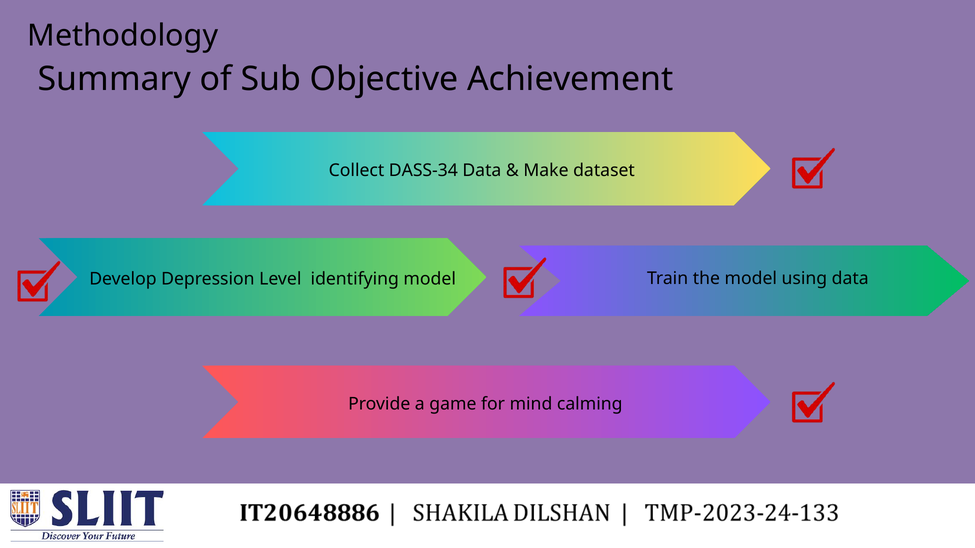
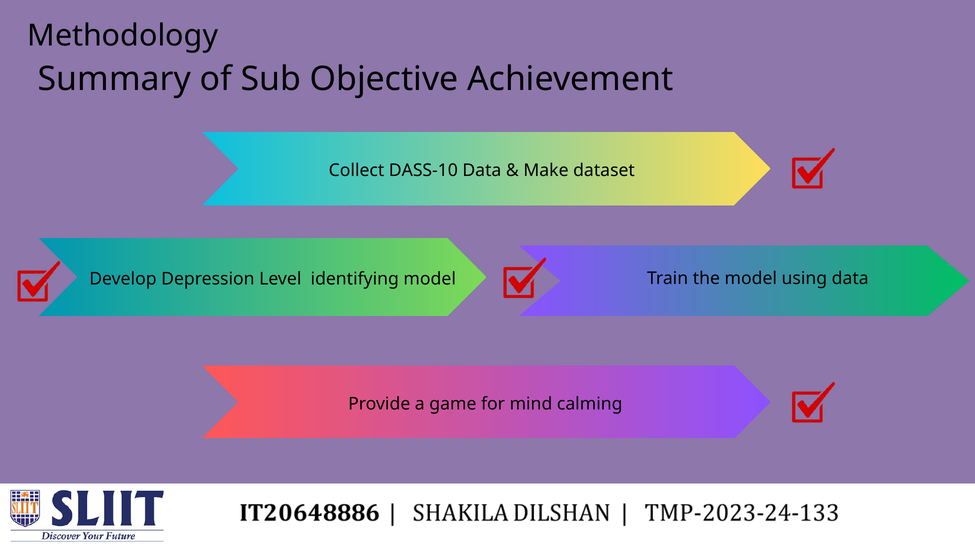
DASS-34: DASS-34 -> DASS-10 (423, 171)
